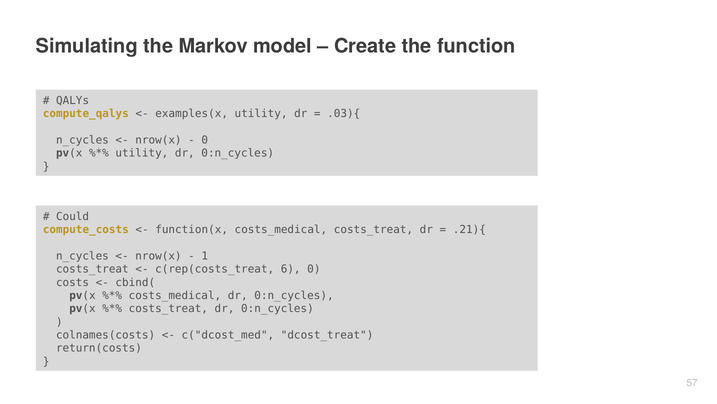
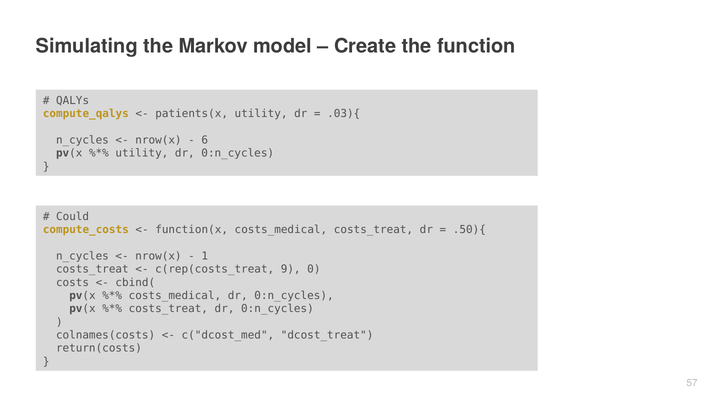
examples(x: examples(x -> patients(x (192, 114)
0: 0 -> 6 (205, 140)
.21){: .21){ -> .50){ (469, 229)
6: 6 -> 9 (291, 269)
